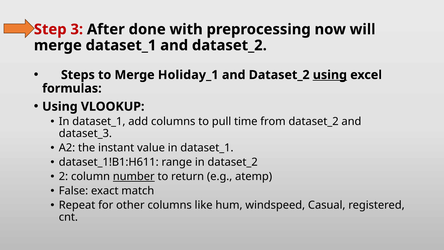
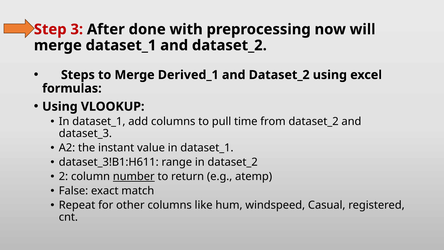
Holiday_1: Holiday_1 -> Derived_1 (188, 75)
using underline: present -> none (330, 75)
dataset_1!B1:H611: dataset_1!B1:H611 -> dataset_3!B1:H611 (109, 162)
